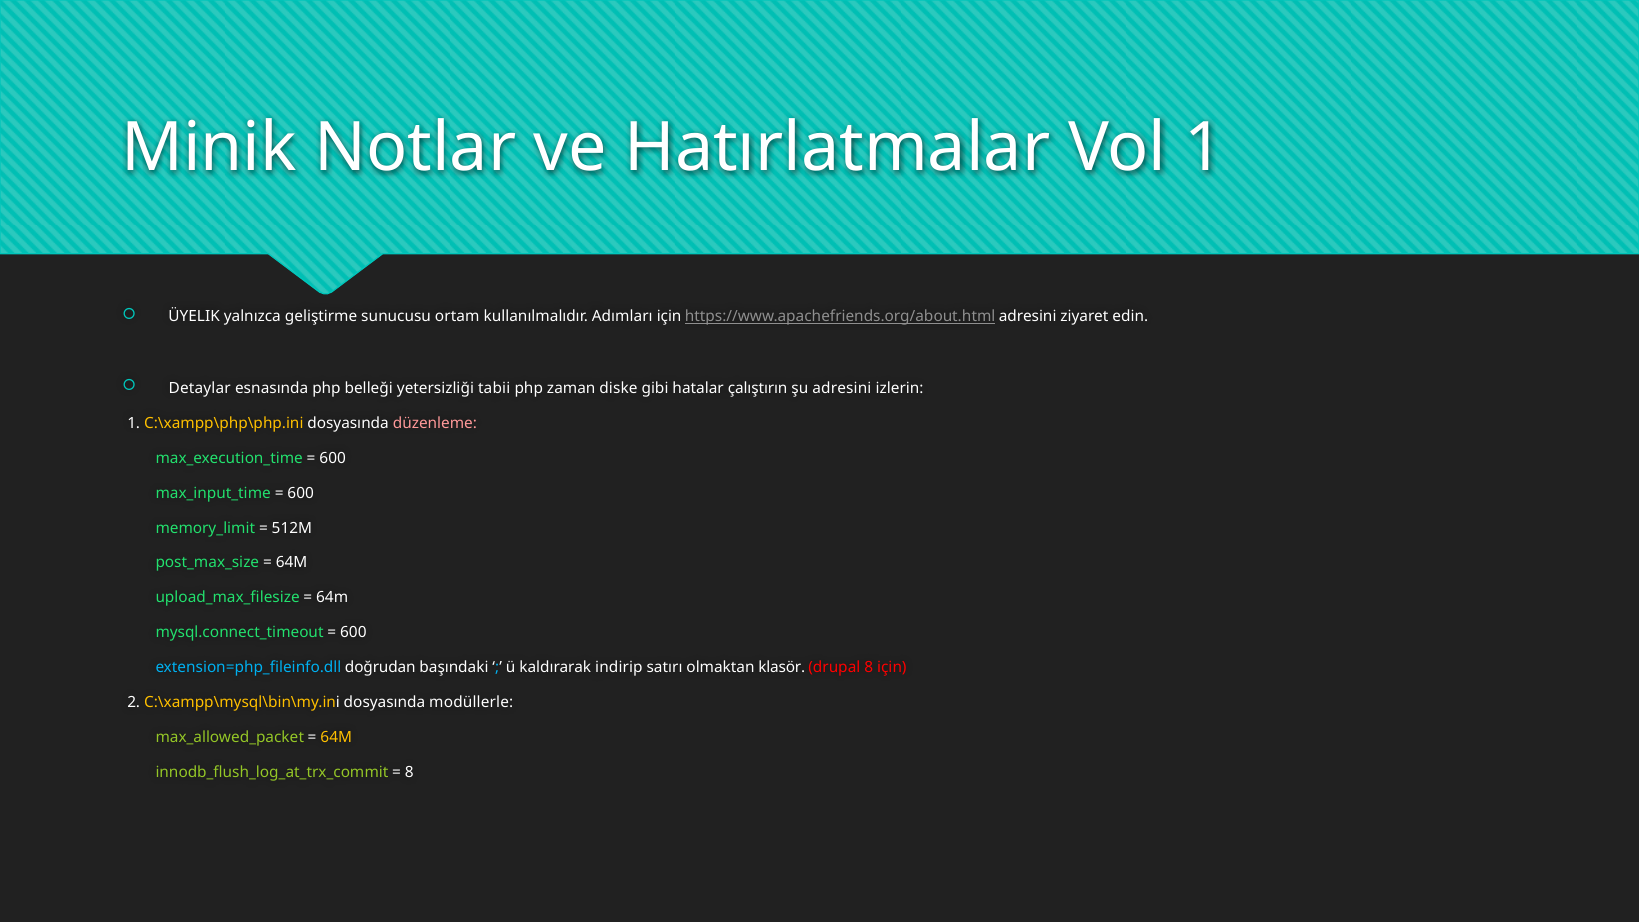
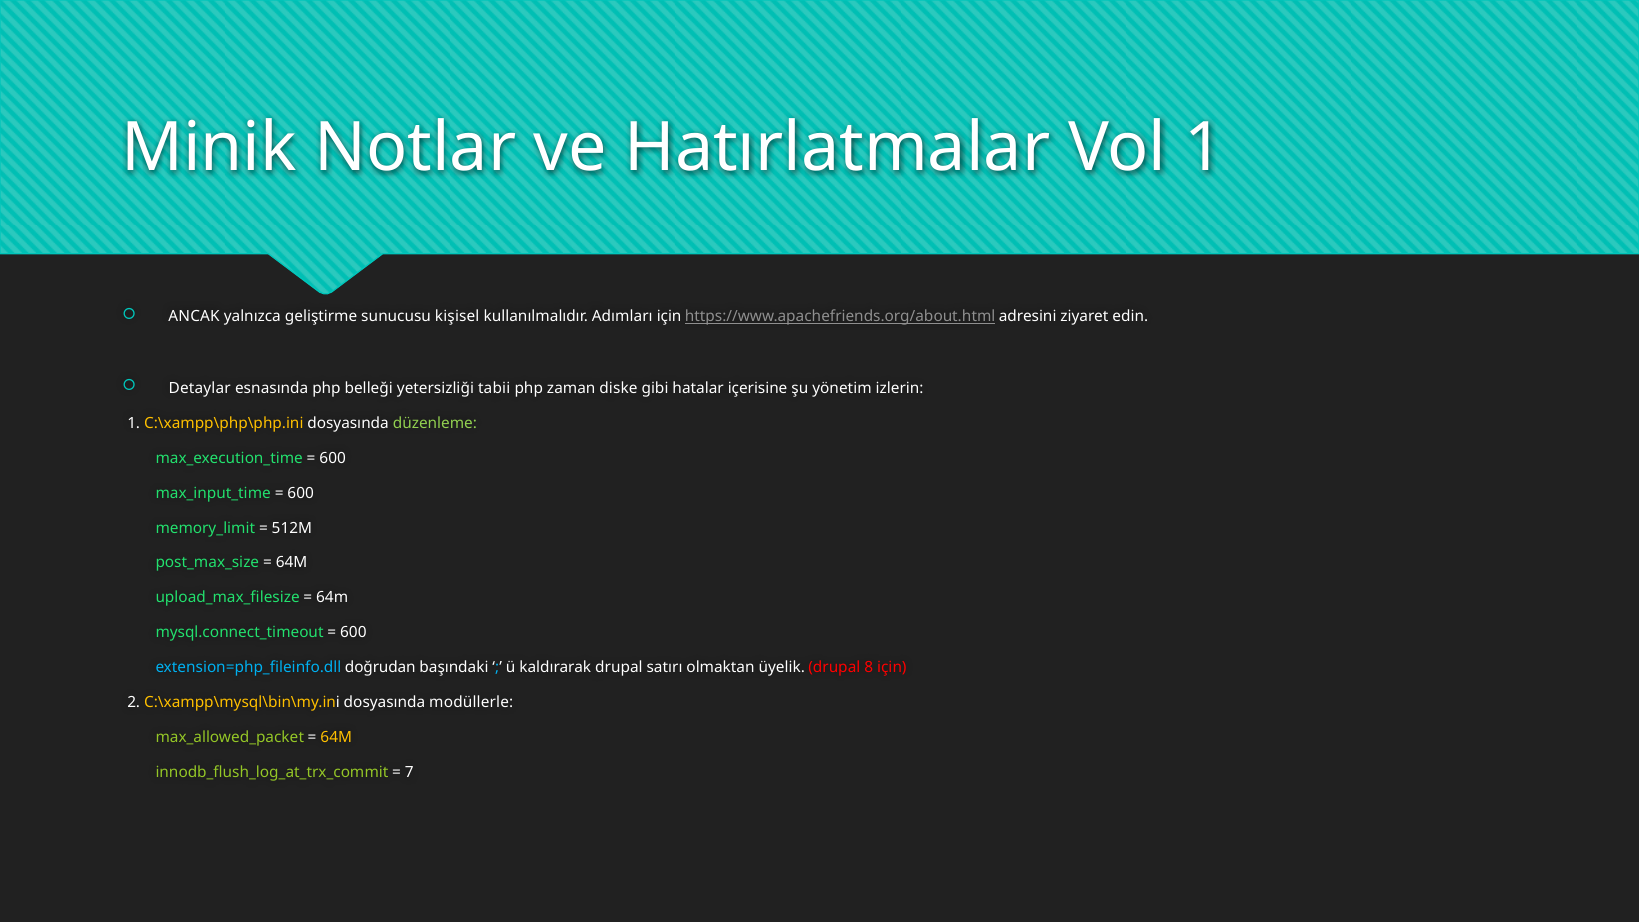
ÜYELIK: ÜYELIK -> ANCAK (194, 316)
ortam: ortam -> kişisel (457, 316)
çalıştırın: çalıştırın -> içerisine (758, 388)
şu adresini: adresini -> yönetim (842, 388)
düzenleme colour: pink -> light green (435, 423)
kaldırarak indirip: indirip -> drupal (619, 668)
klasör: klasör -> üyelik (782, 668)
8: 8 -> 7 (409, 772)
